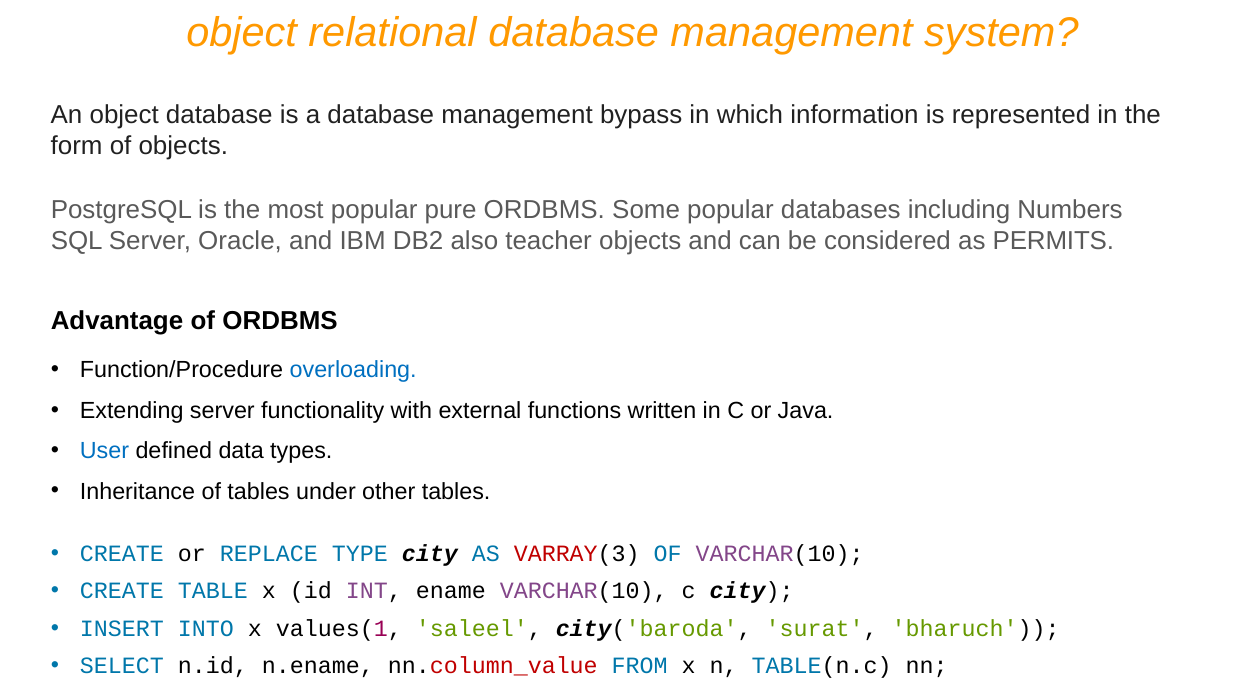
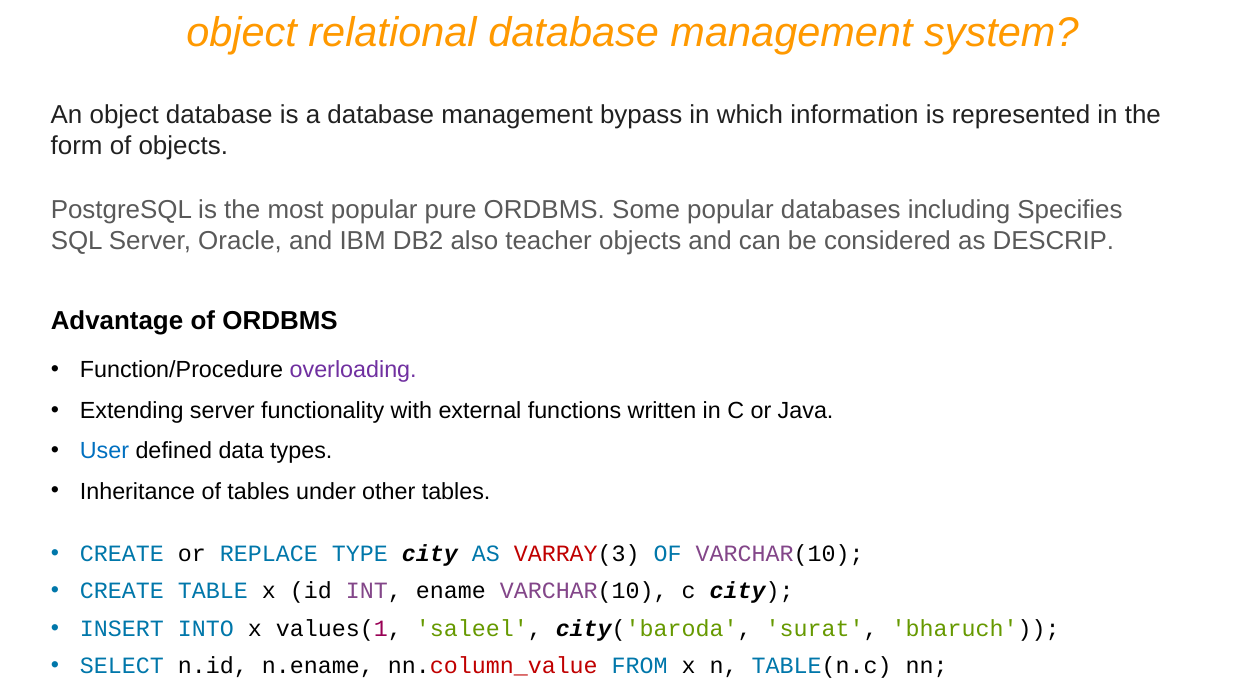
Numbers: Numbers -> Specifies (1070, 210)
PERMITS: PERMITS -> DESCRIP (1053, 241)
overloading colour: blue -> purple (353, 370)
